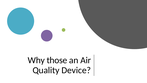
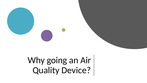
those: those -> going (57, 60)
